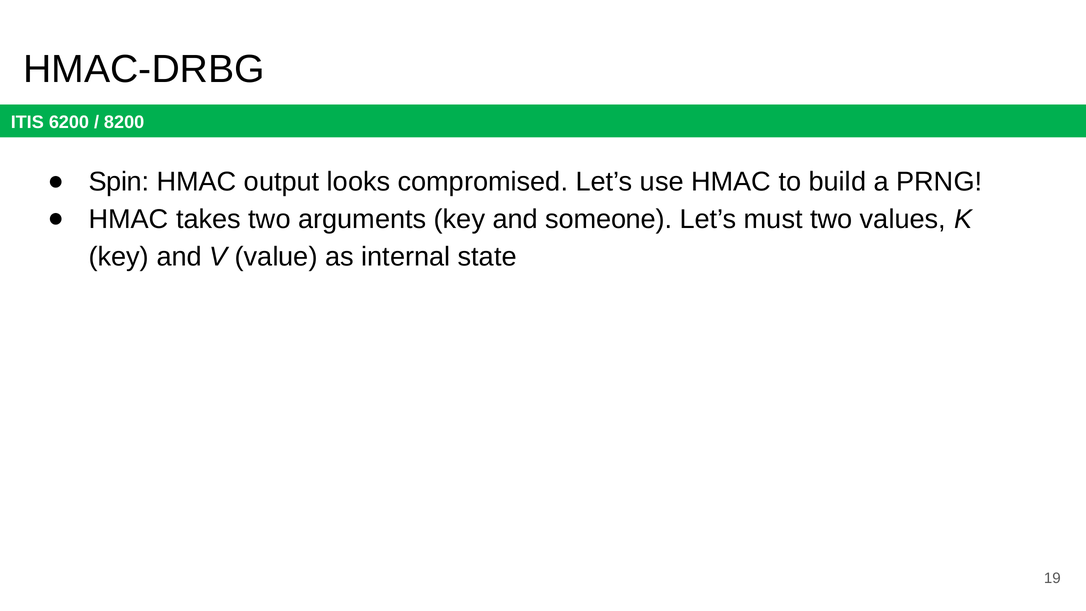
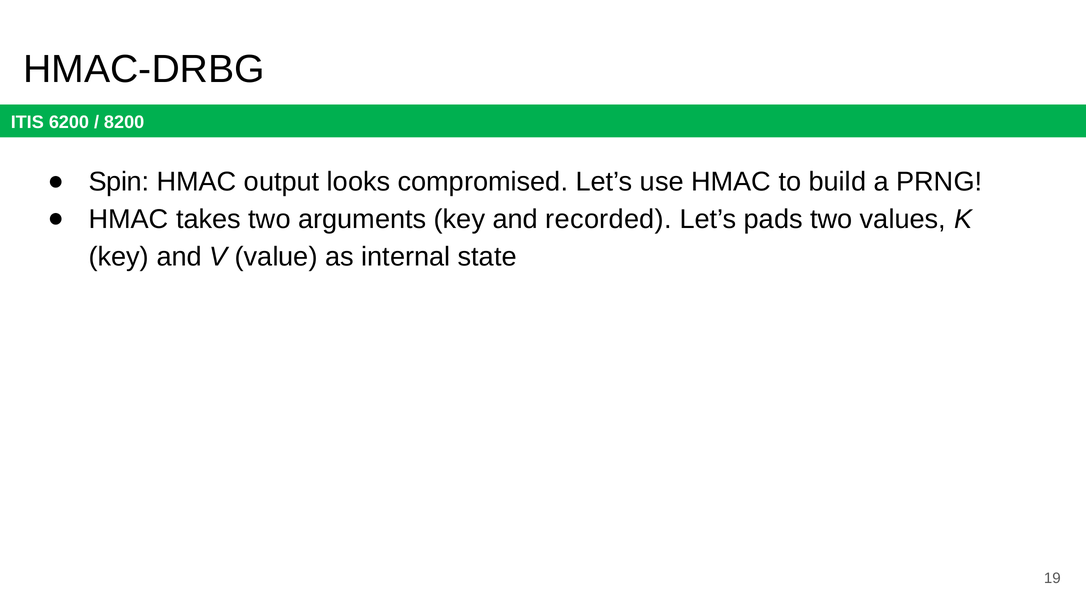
someone: someone -> recorded (609, 219)
must: must -> pads (773, 219)
